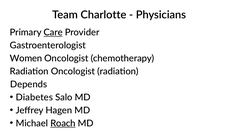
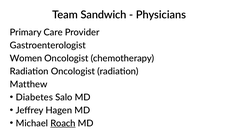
Charlotte: Charlotte -> Sandwich (104, 15)
Care underline: present -> none (53, 33)
Depends: Depends -> Matthew (29, 85)
